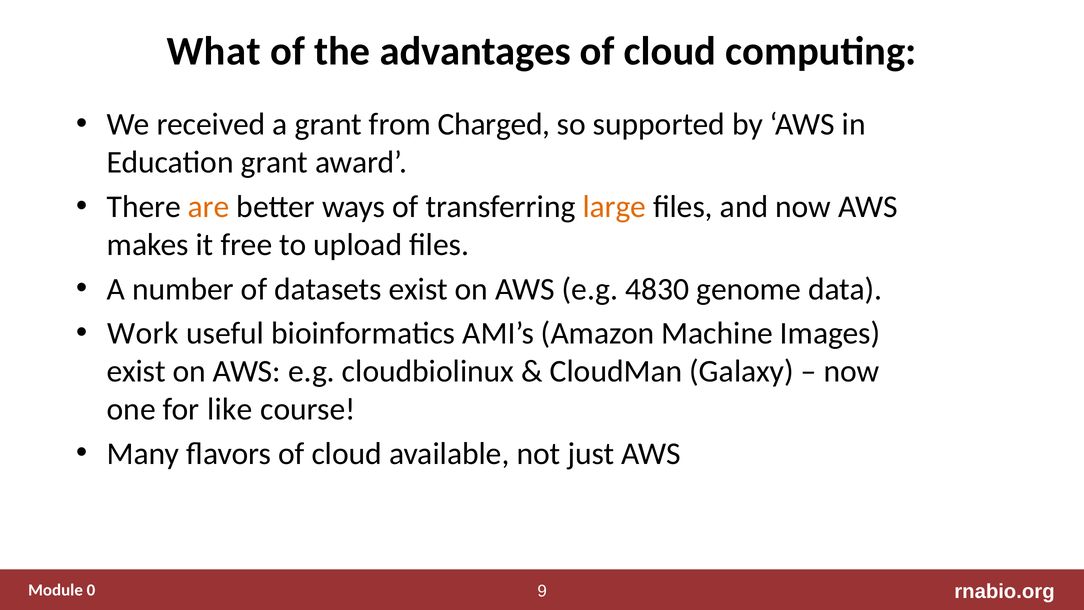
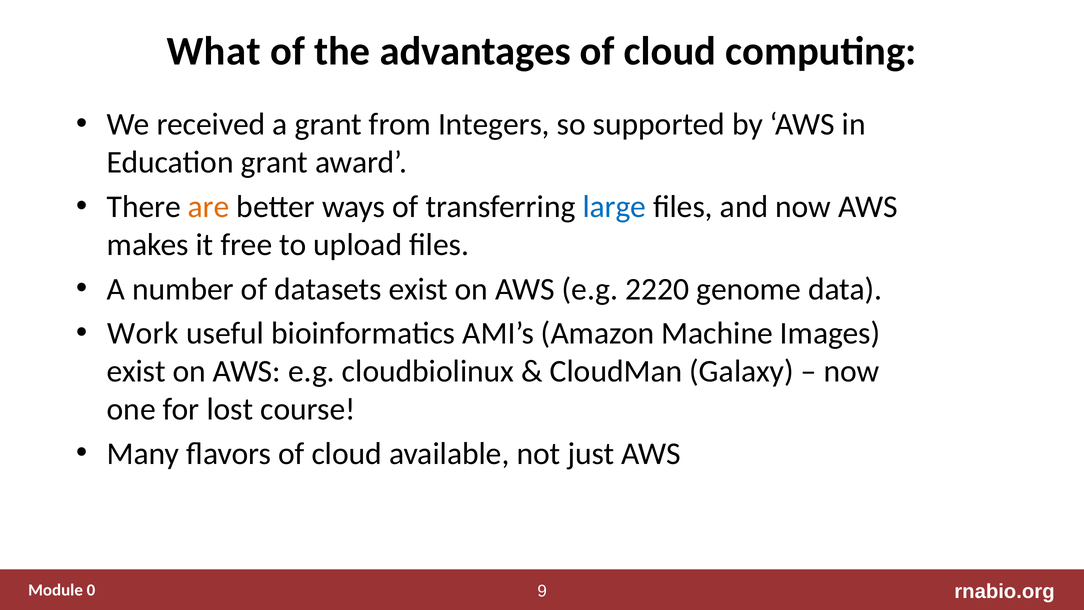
Charged: Charged -> Integers (494, 124)
large colour: orange -> blue (614, 207)
4830: 4830 -> 2220 (657, 289)
like: like -> lost (230, 409)
